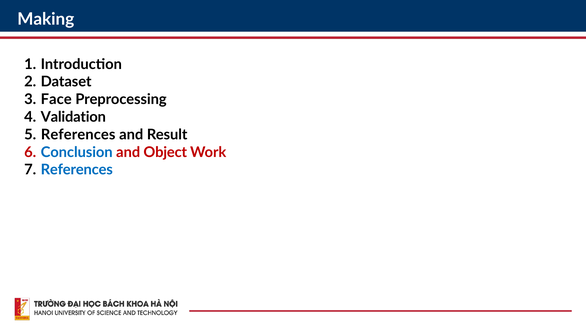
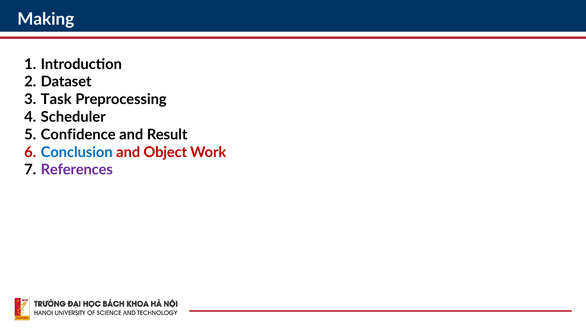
Face: Face -> Task (56, 99)
Validation: Validation -> Scheduler (73, 117)
References: References -> Confidence (78, 134)
References colour: blue -> purple (77, 170)
